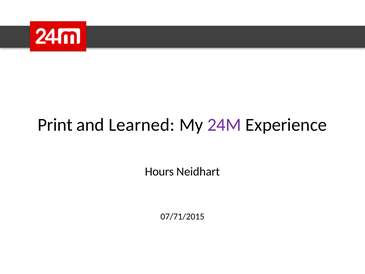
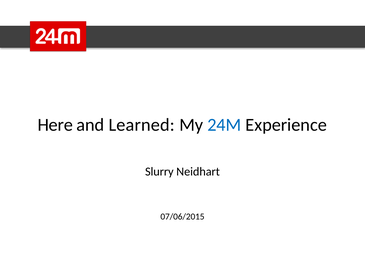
Print: Print -> Here (55, 125)
24M colour: purple -> blue (224, 125)
Hours: Hours -> Slurry (159, 171)
07/71/2015: 07/71/2015 -> 07/06/2015 (182, 216)
